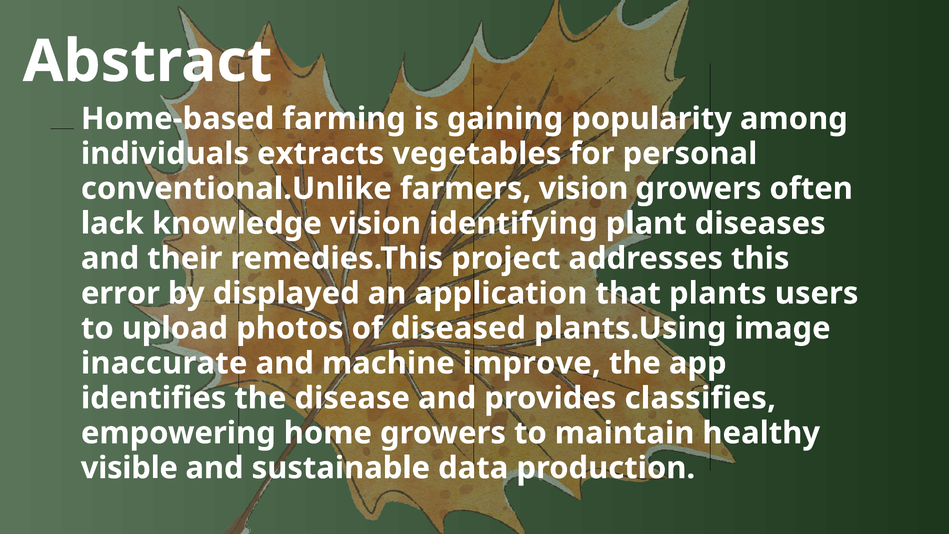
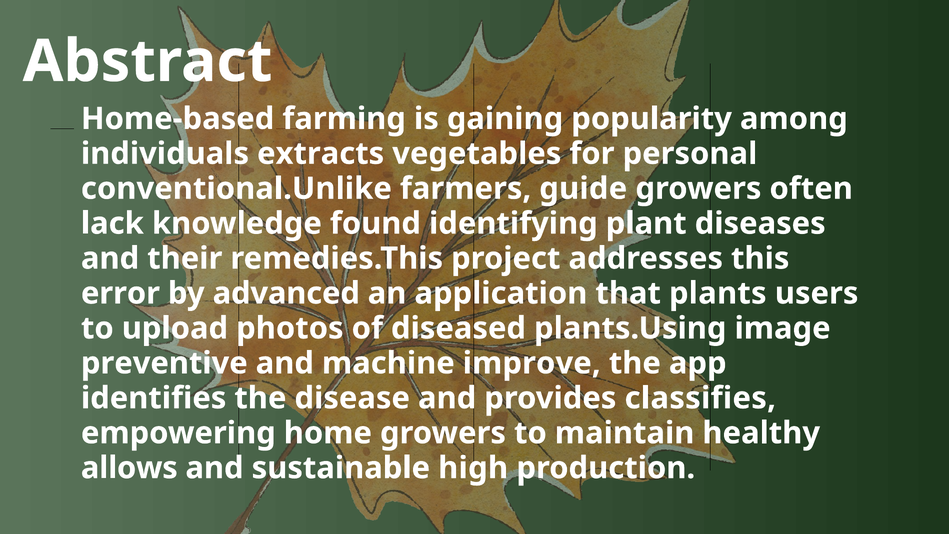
farmers vision: vision -> guide (583, 189)
knowledge vision: vision -> found (375, 223)
displayed: displayed -> advanced (286, 293)
inaccurate: inaccurate -> preventive (164, 363)
visible: visible -> allows (129, 468)
data: data -> high (473, 468)
